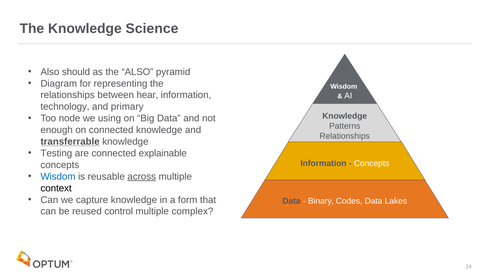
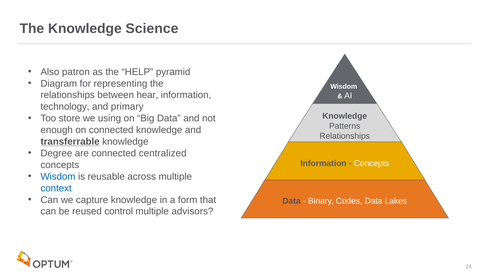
should: should -> patron (76, 72)
the ALSO: ALSO -> HELP (137, 72)
node: node -> store (70, 118)
Testing: Testing -> Degree (56, 153)
explainable: explainable -> centralized (163, 153)
across underline: present -> none (142, 177)
context colour: black -> blue (56, 188)
complex: complex -> advisors (192, 211)
